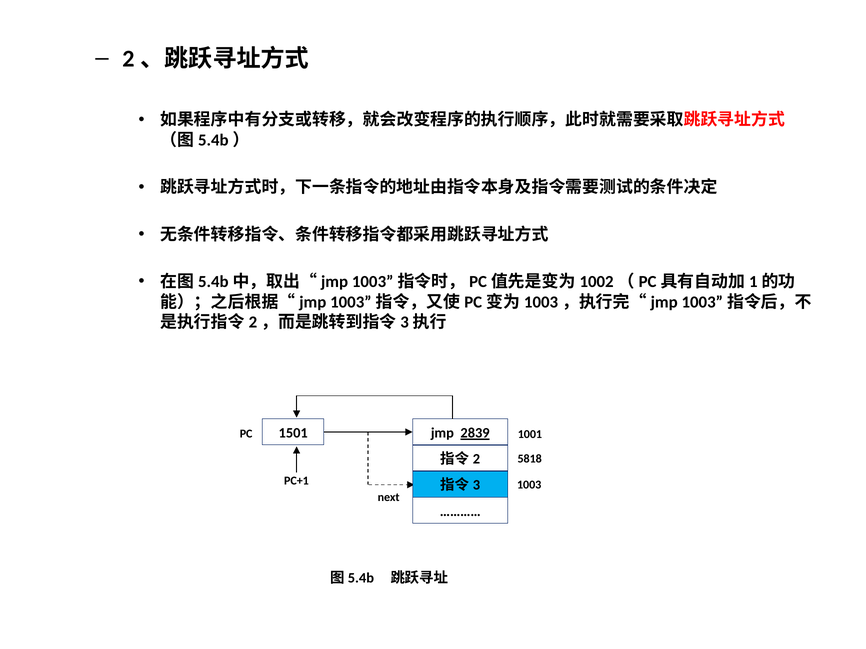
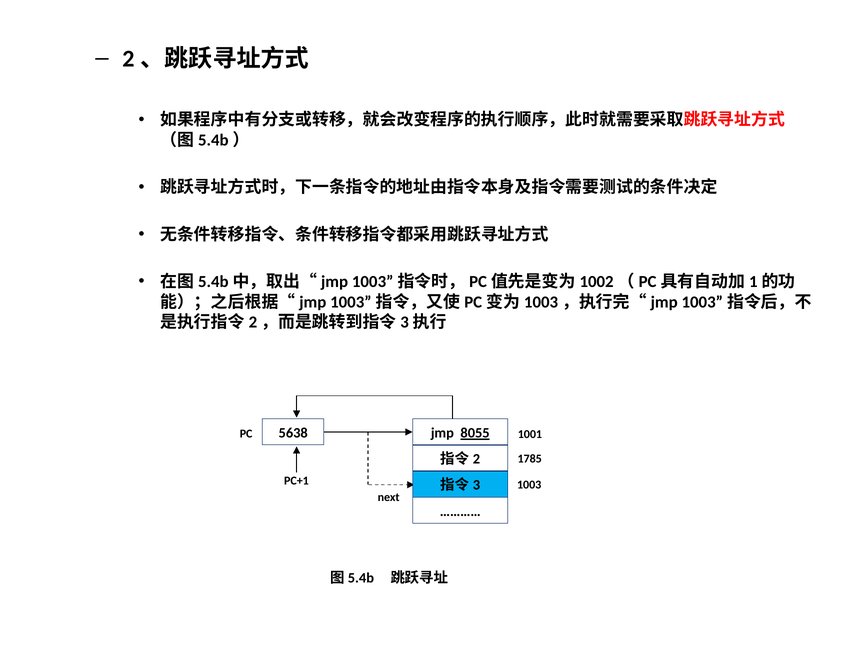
1501: 1501 -> 5638 (293, 433)
2839: 2839 -> 8055 (475, 433)
5818: 5818 -> 1785 (530, 459)
